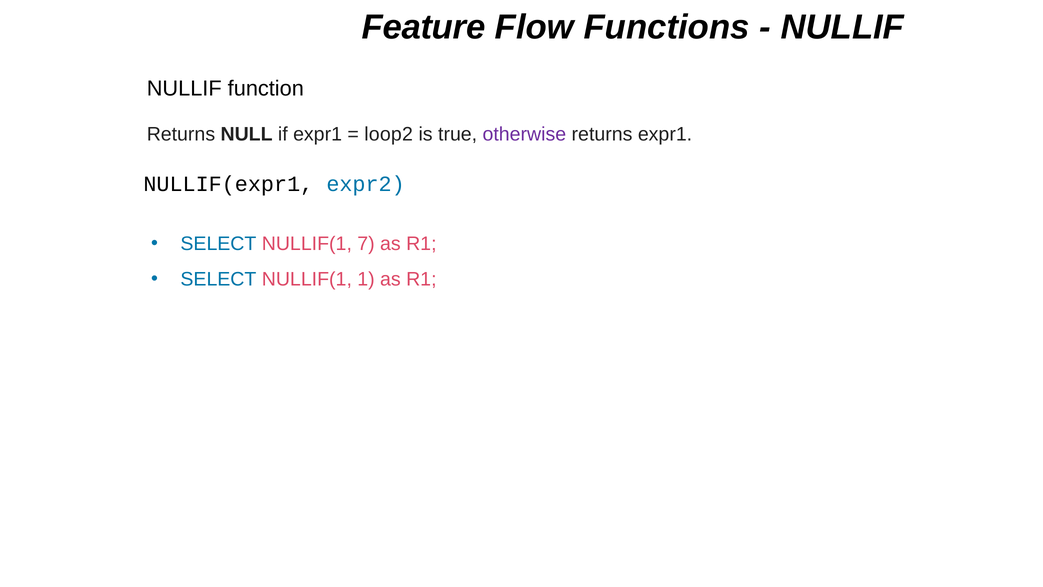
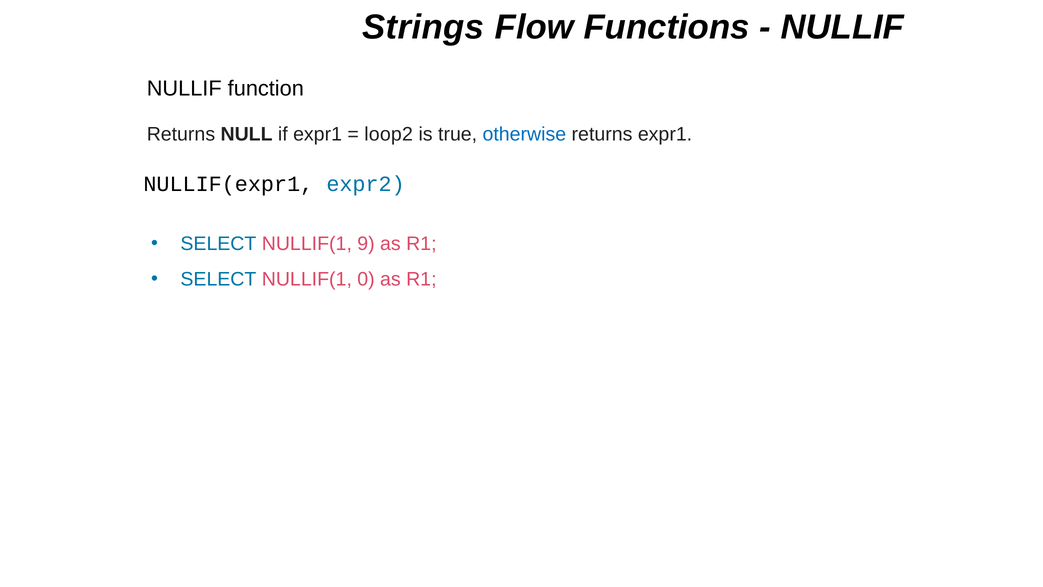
Feature: Feature -> Strings (423, 27)
otherwise colour: purple -> blue (524, 134)
7: 7 -> 9 (366, 244)
1: 1 -> 0 (366, 279)
